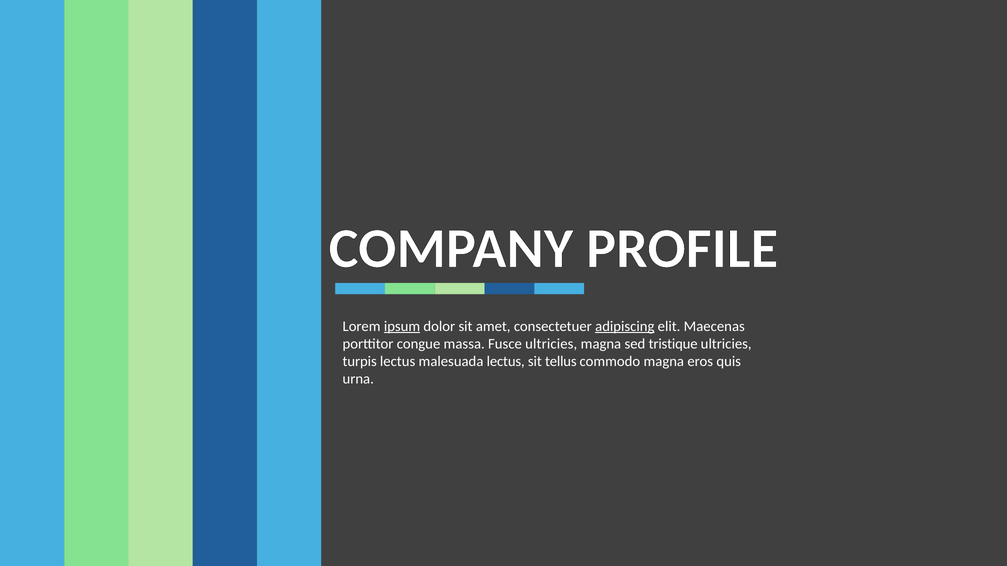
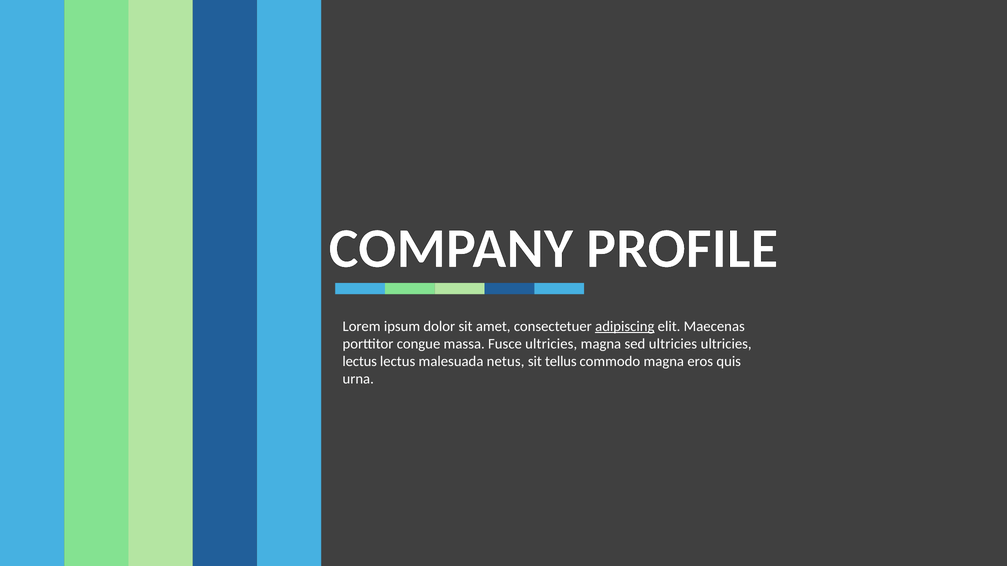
ipsum underline: present -> none (402, 326)
sed tristique: tristique -> ultricies (673, 344)
turpis: turpis -> lectus (360, 362)
malesuada lectus: lectus -> netus (506, 362)
